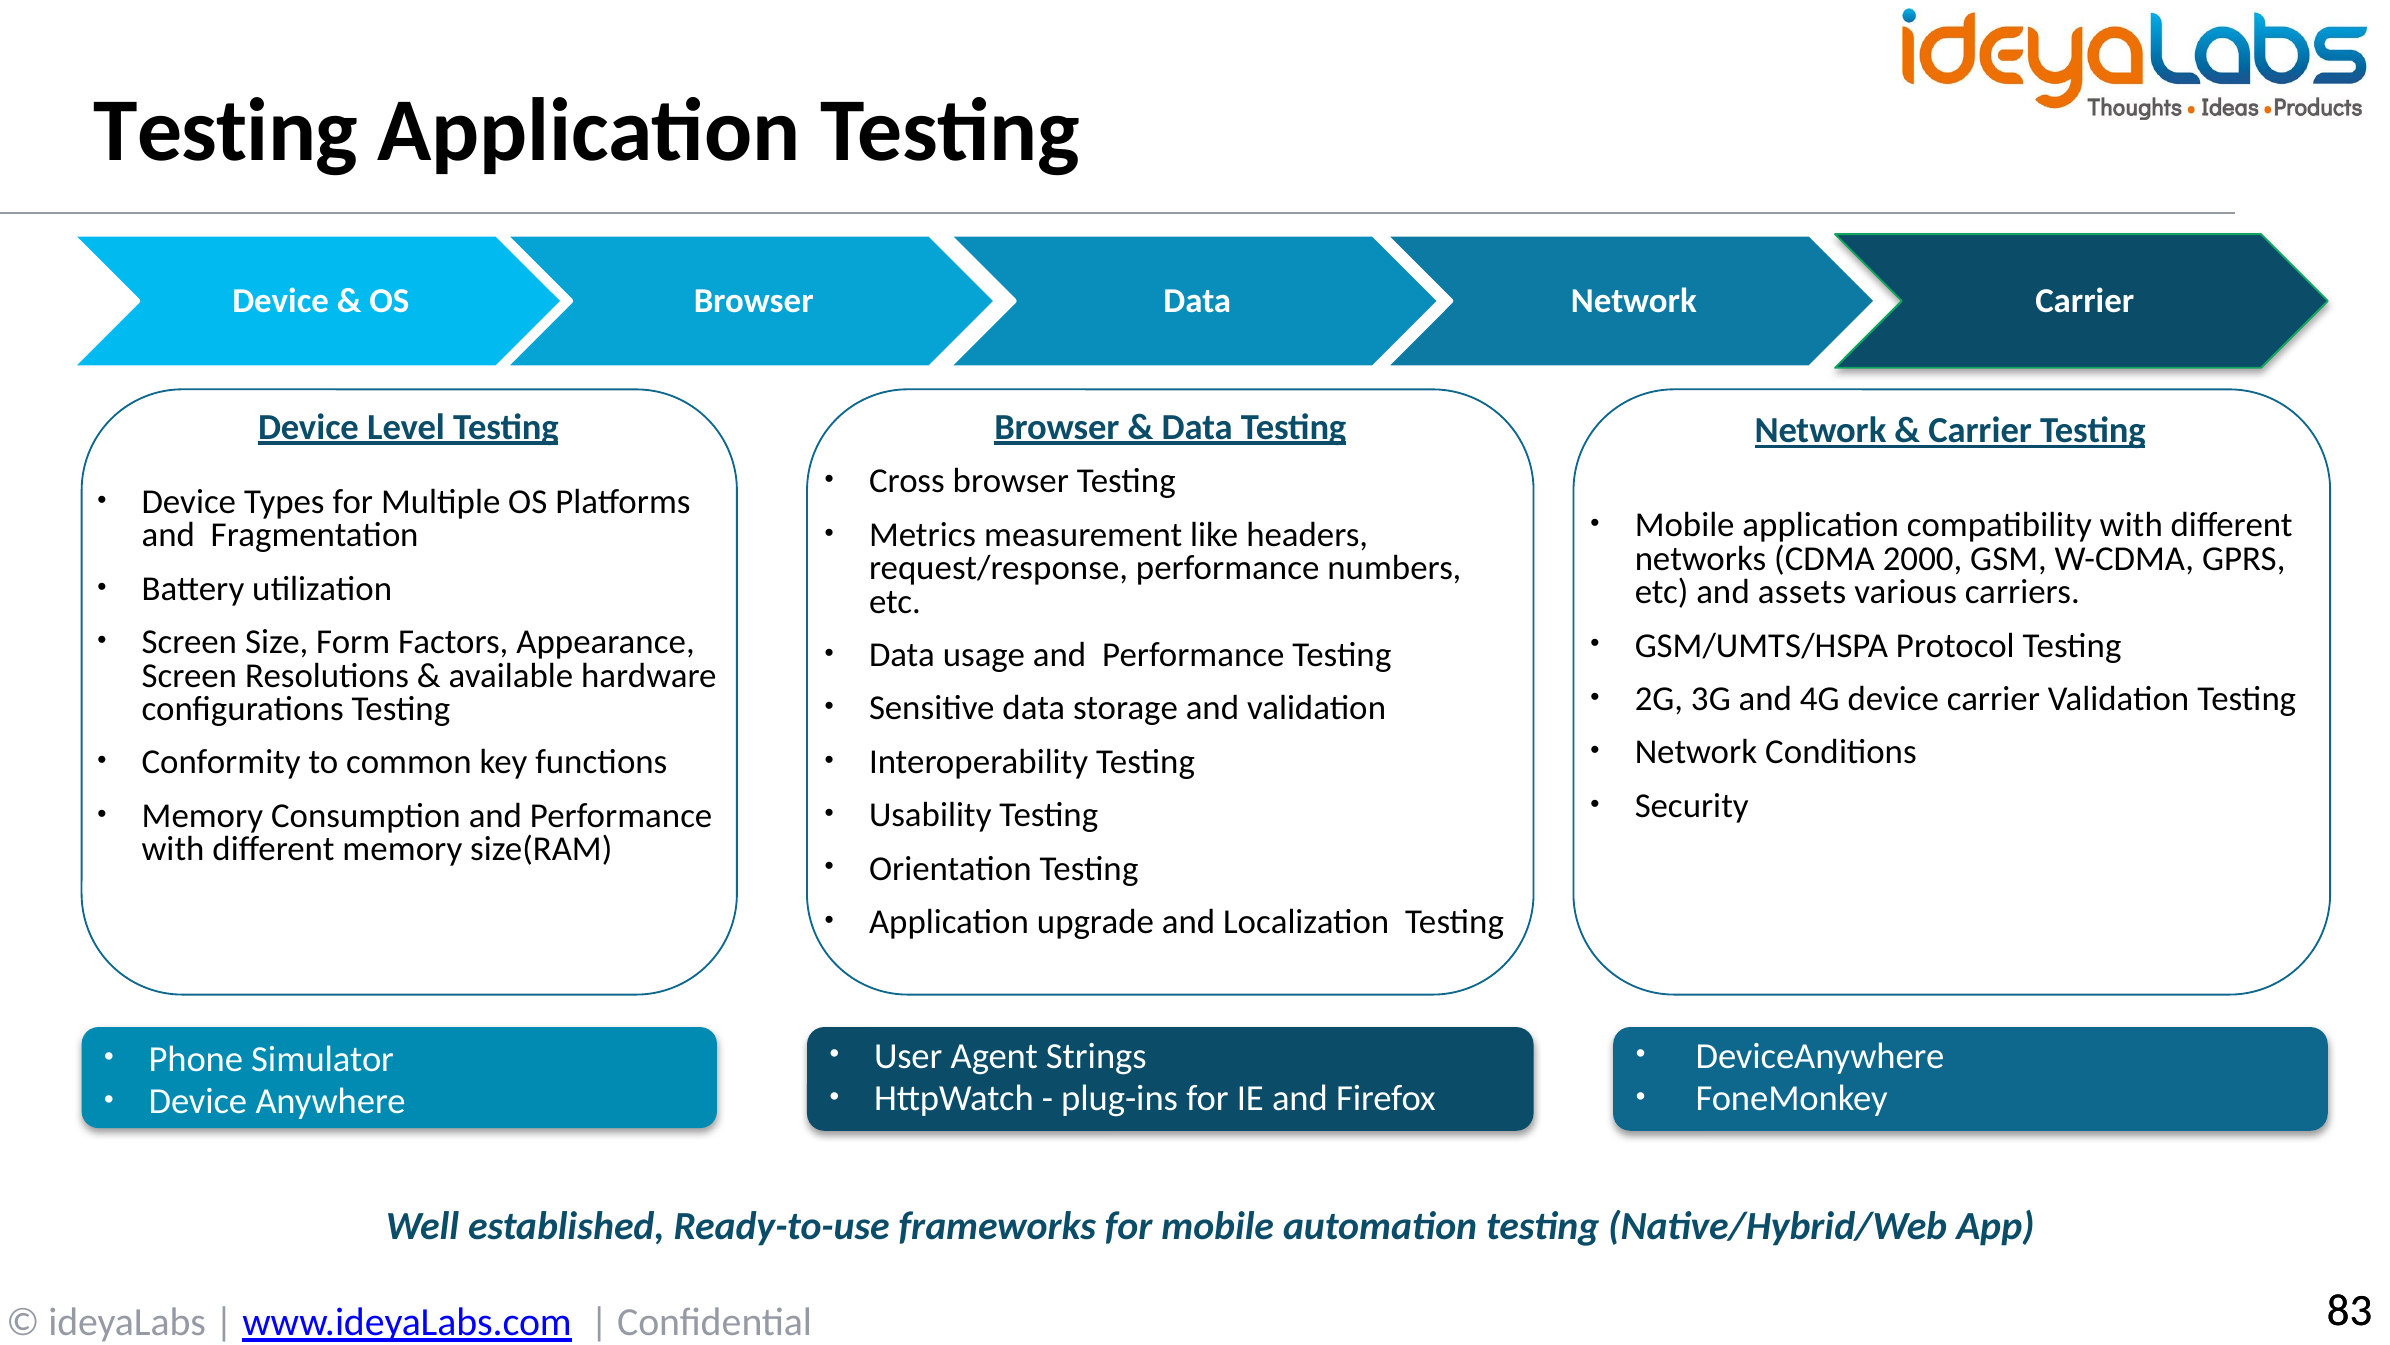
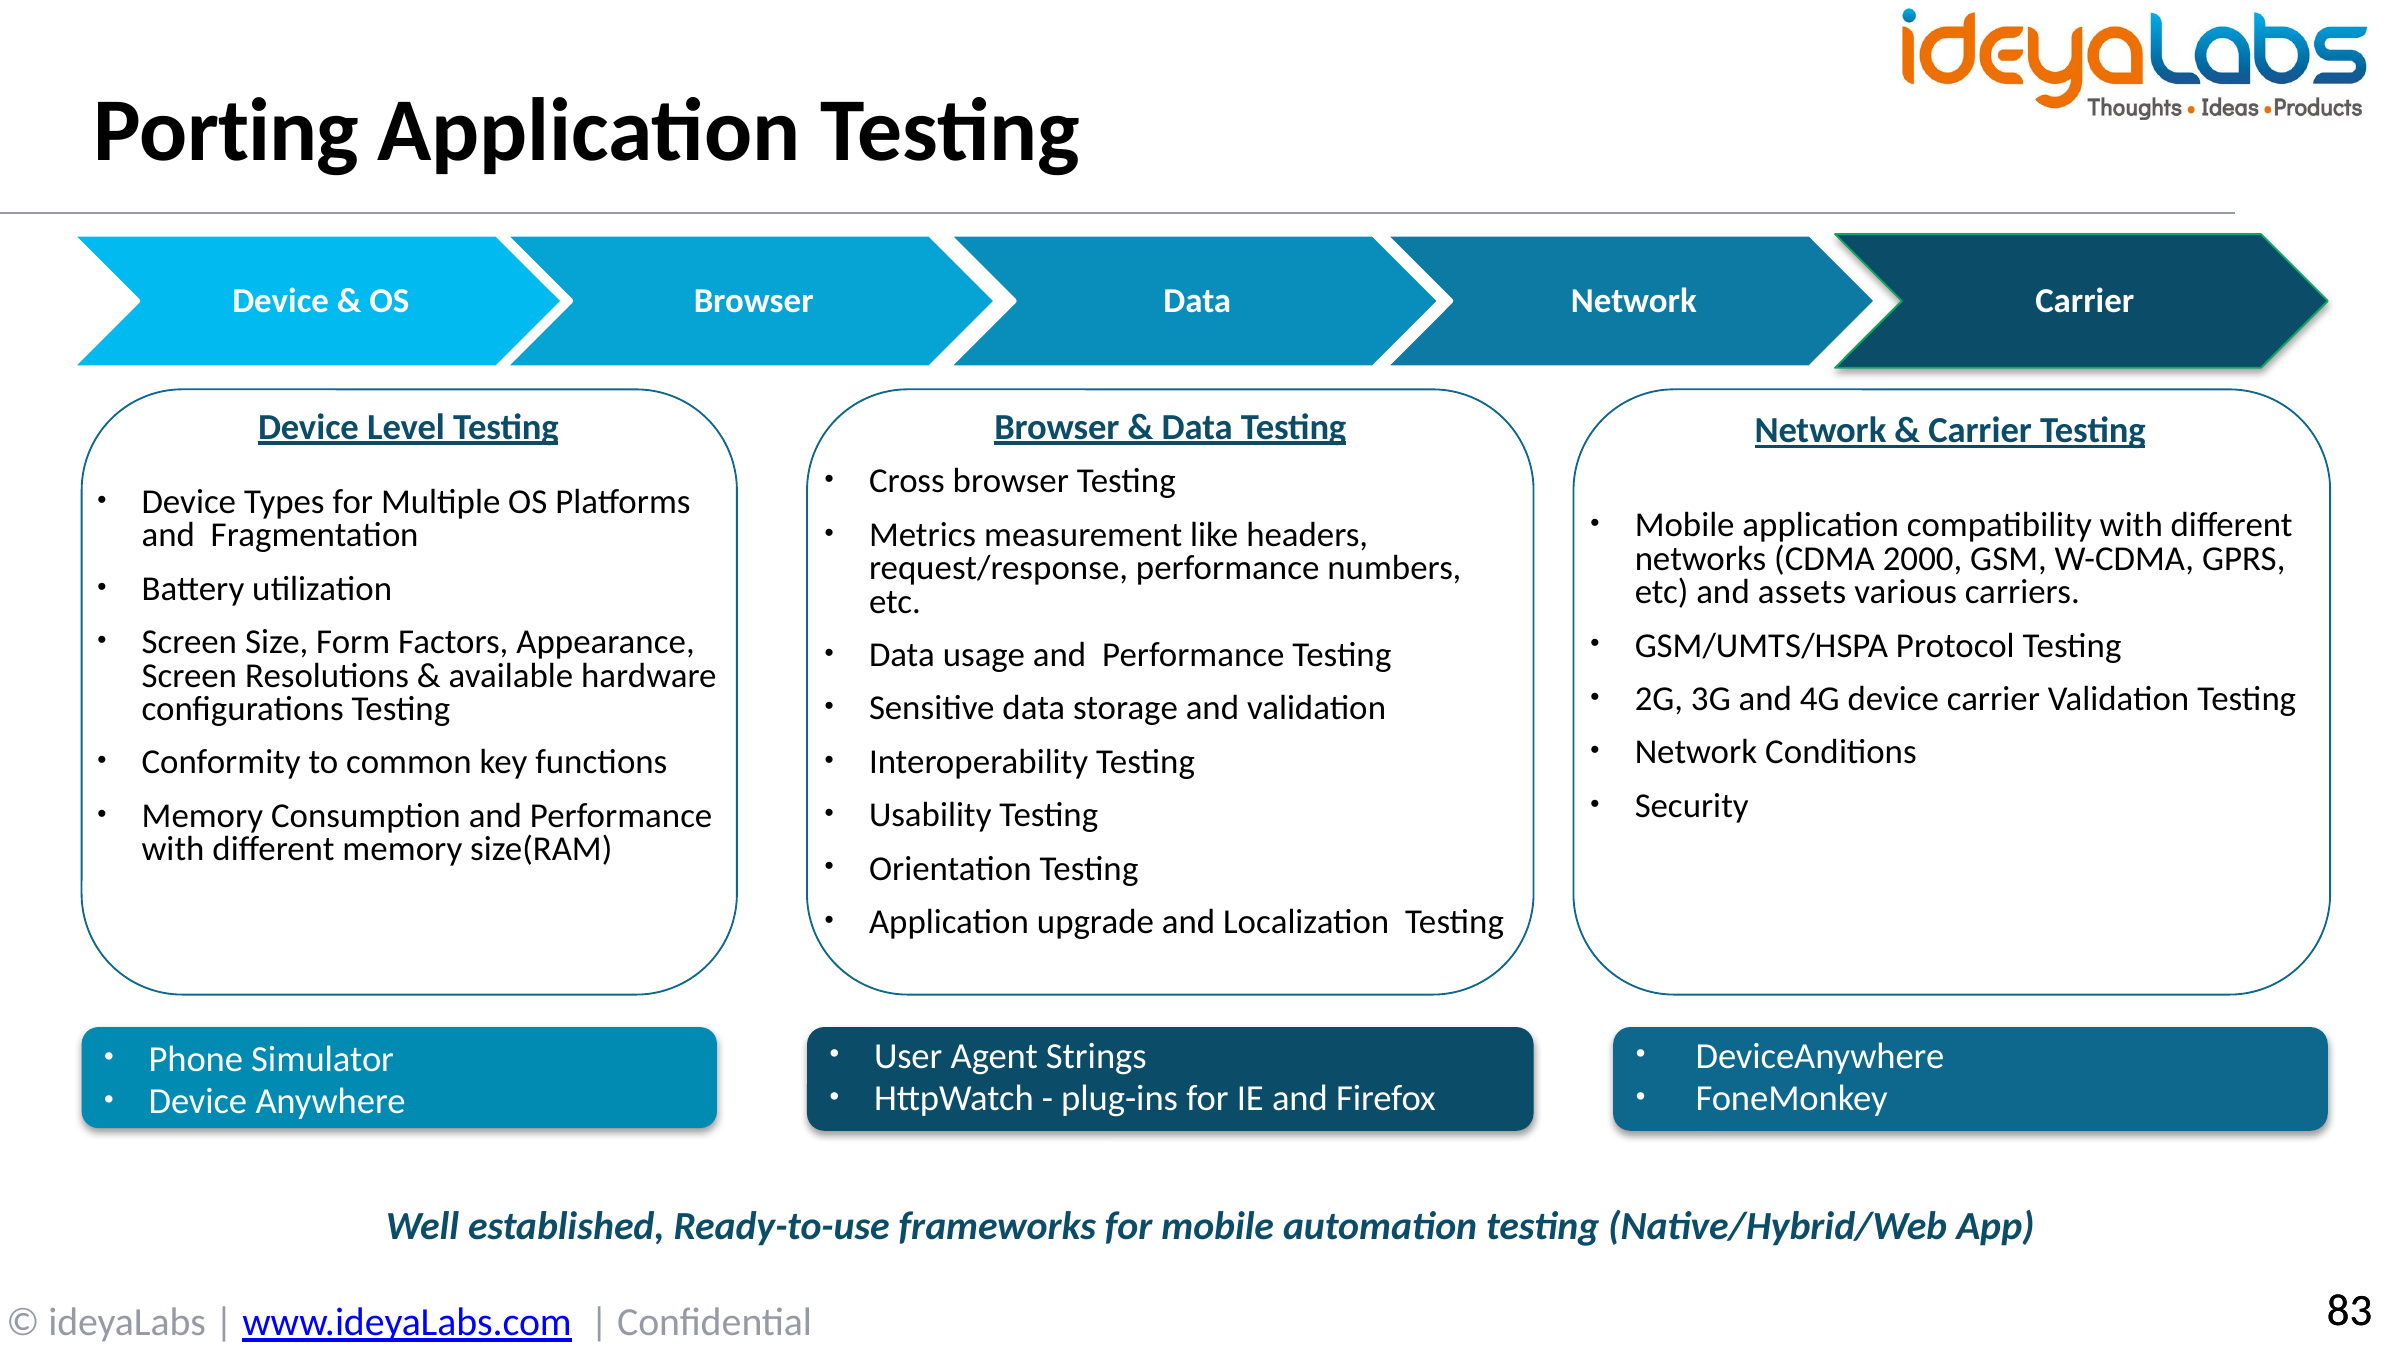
Testing: Testing -> Porting (226, 131)
